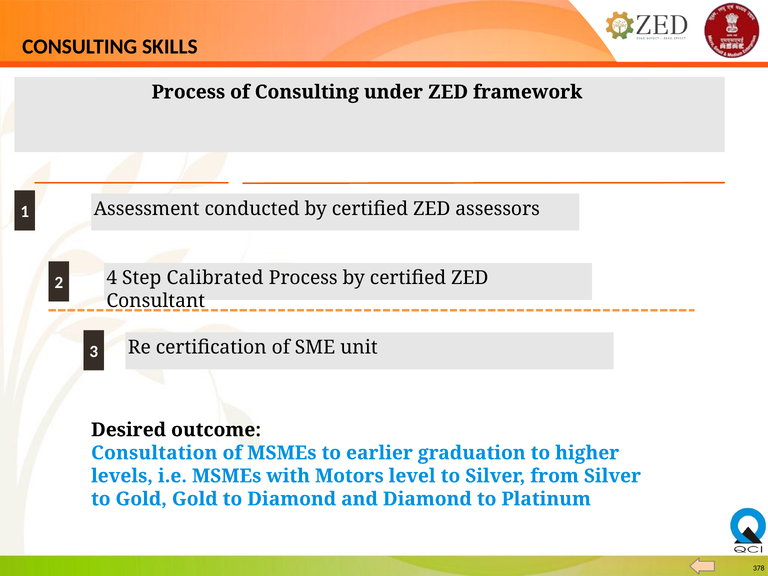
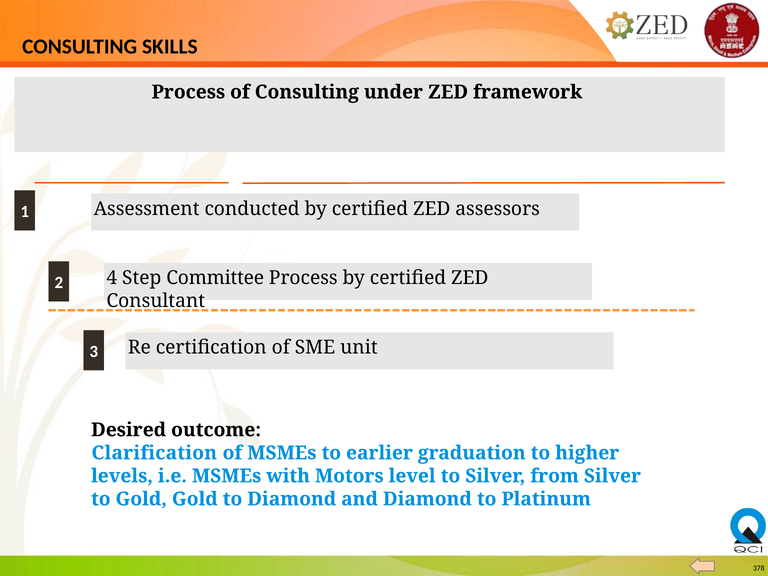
Calibrated: Calibrated -> Committee (215, 278)
Consultation: Consultation -> Clarification (154, 453)
